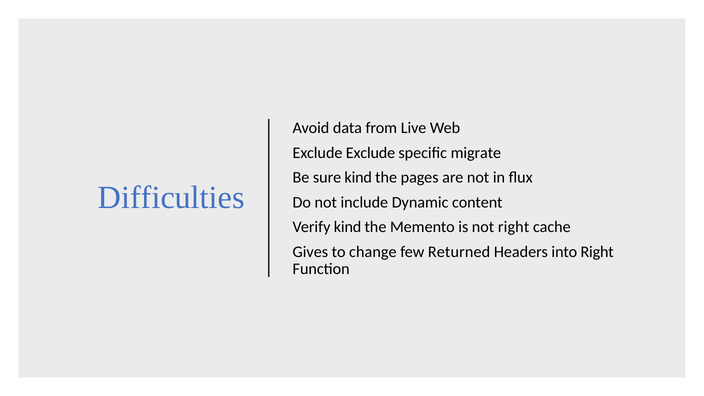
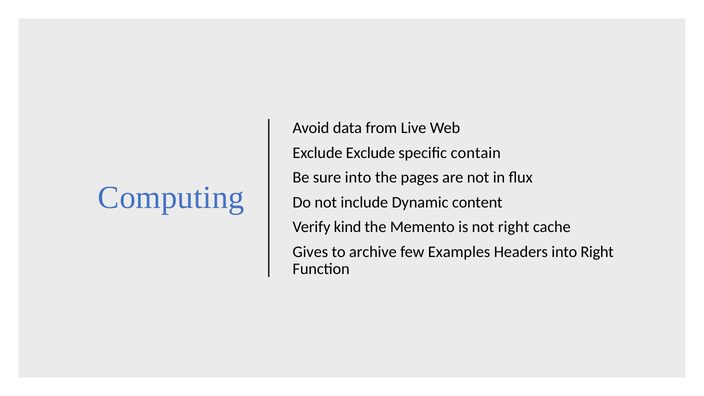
migrate: migrate -> contain (476, 153)
sure kind: kind -> into (358, 178)
Difficulties: Difficulties -> Computing (171, 198)
change: change -> archive (373, 252)
Returned: Returned -> Examples (459, 252)
